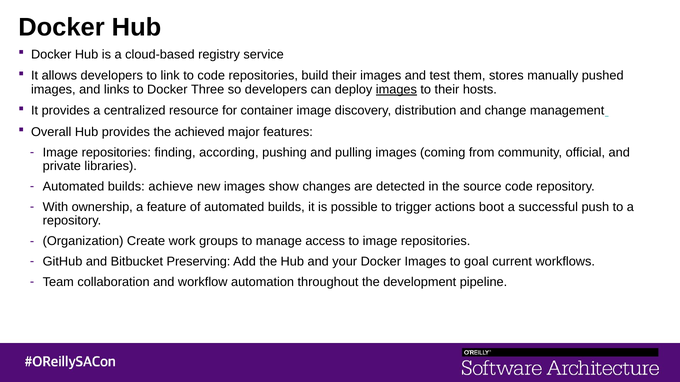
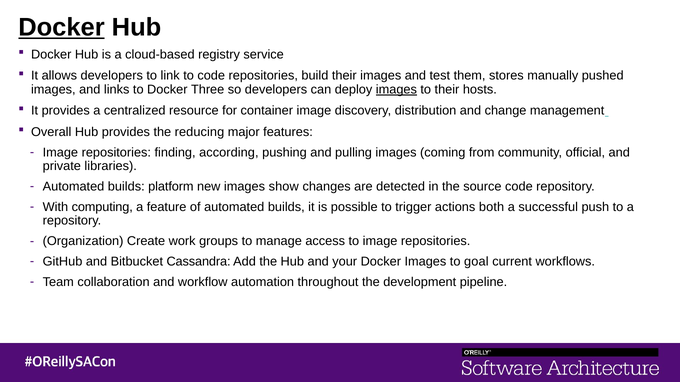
Docker underline: none -> present (61, 27)
achieved: achieved -> reducing (199, 132)
achieve: achieve -> platform (171, 187)
ownership: ownership -> computing (102, 207)
boot: boot -> both (492, 207)
Preserving: Preserving -> Cassandra (199, 262)
